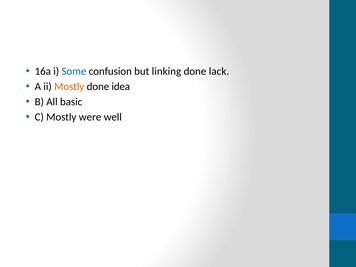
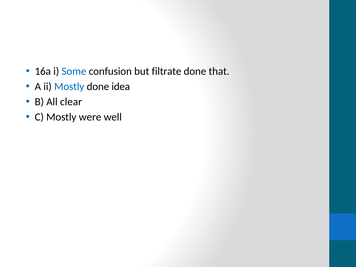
linking: linking -> filtrate (167, 71)
lack: lack -> that (219, 71)
Mostly colour: orange -> blue (69, 87)
basic: basic -> clear (71, 102)
